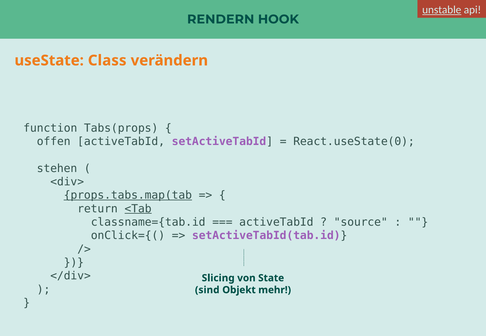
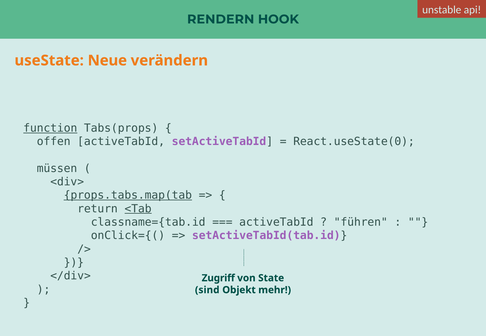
unstable underline: present -> none (442, 10)
Class: Class -> Neue (107, 61)
function underline: none -> present (50, 128)
stehen: stehen -> müssen (57, 169)
source: source -> führen (361, 222)
Slicing: Slicing -> Zugriff (218, 278)
